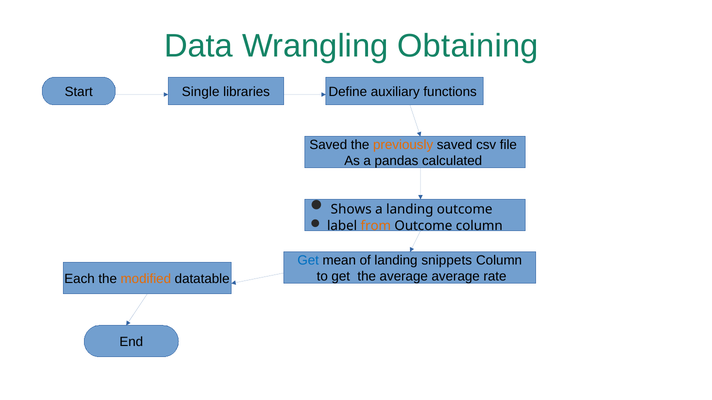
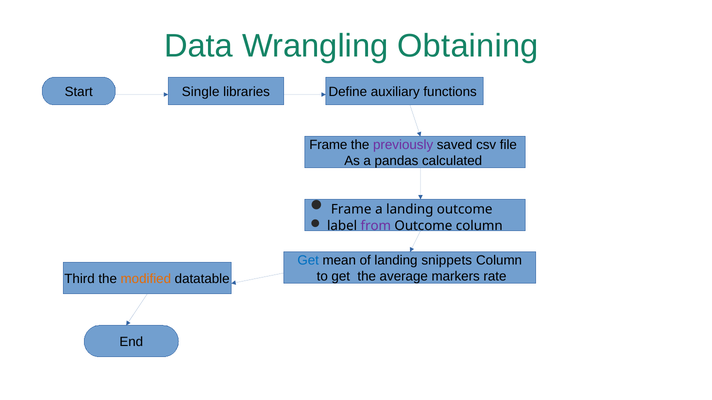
Saved: Saved -> Frame (328, 145)
previously colour: orange -> purple (403, 145)
Shows: Shows -> Frame (351, 210)
from colour: orange -> purple (376, 226)
average average: average -> markers (456, 277)
Each: Each -> Third (80, 279)
